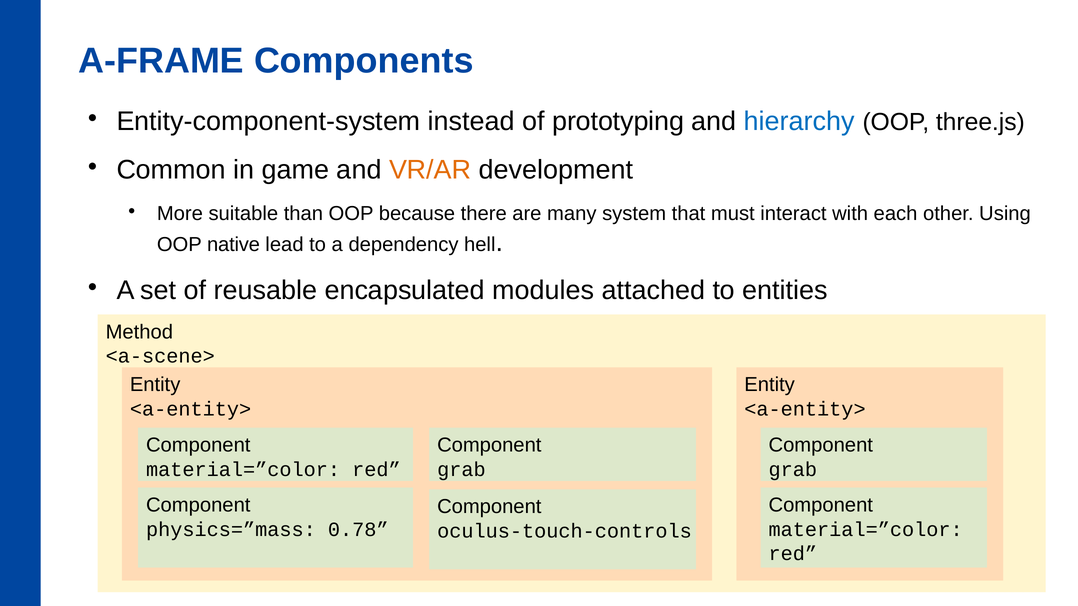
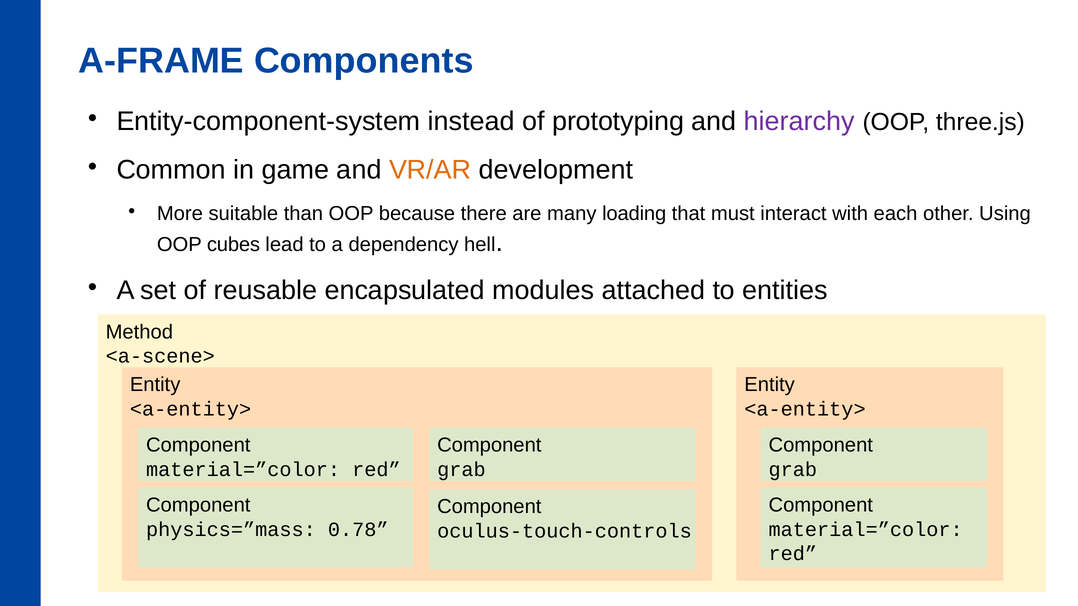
hierarchy colour: blue -> purple (799, 122)
system: system -> loading (634, 214)
native: native -> cubes (234, 245)
